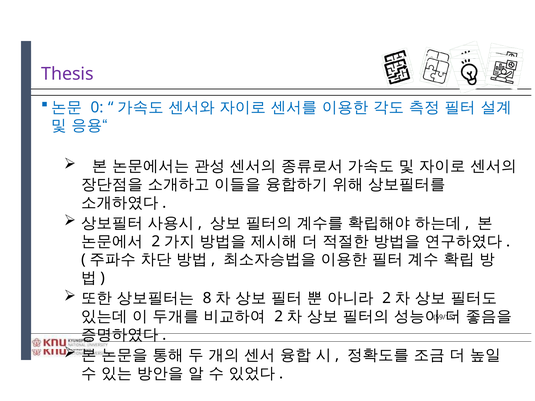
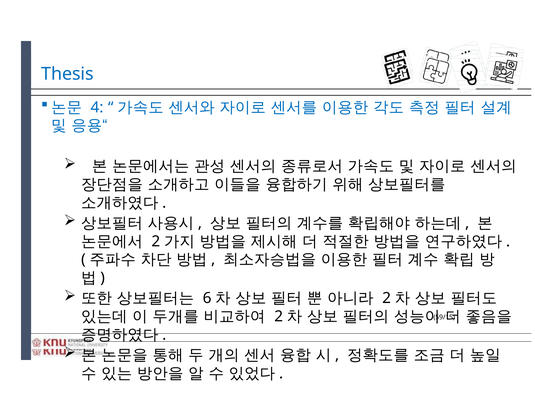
Thesis colour: purple -> blue (67, 74)
0: 0 -> 4 (97, 107)
8: 8 -> 6 (207, 298)
